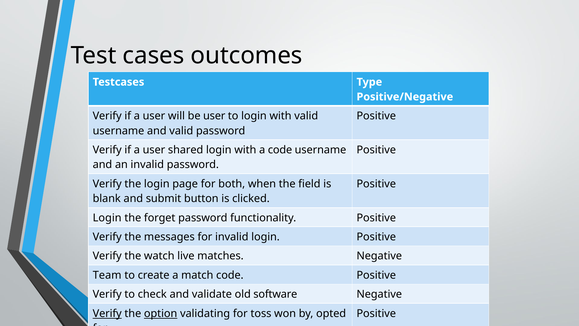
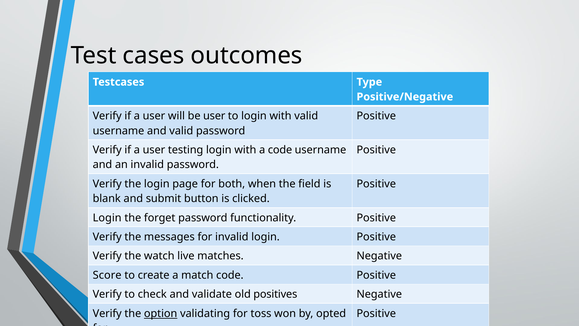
shared: shared -> testing (186, 150)
Team: Team -> Score (107, 275)
software: software -> positives (275, 294)
Verify underline: present -> none (107, 313)
